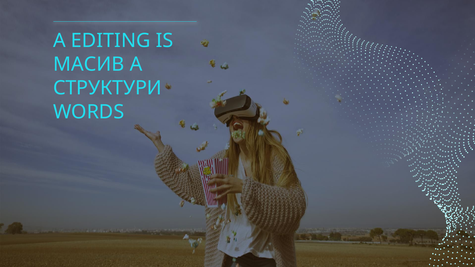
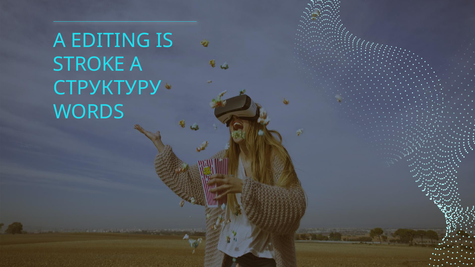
МАСИВ: МАСИВ -> STROKE (89, 64)
СТРУКТУРИ: СТРУКТУРИ -> СТРУКТУРУ (107, 88)
